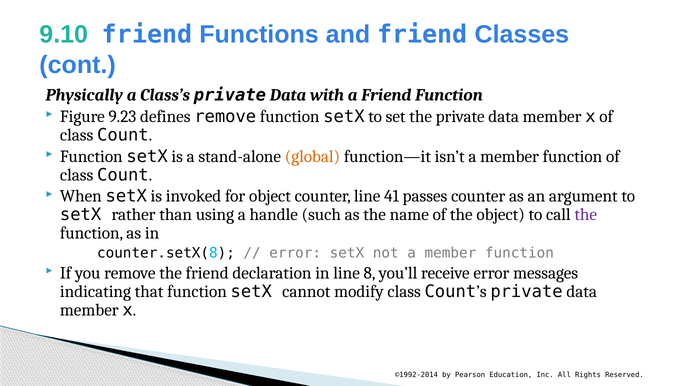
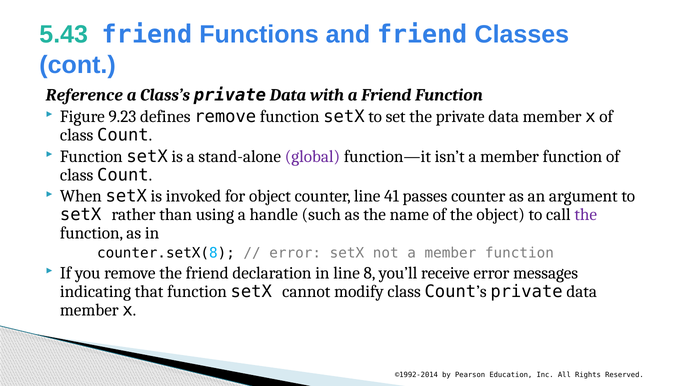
9.10: 9.10 -> 5.43 (64, 35)
Physically: Physically -> Reference (84, 95)
global colour: orange -> purple (312, 156)
